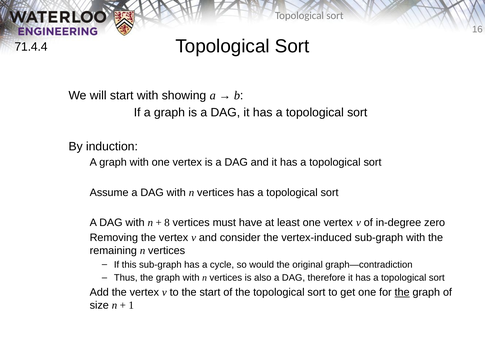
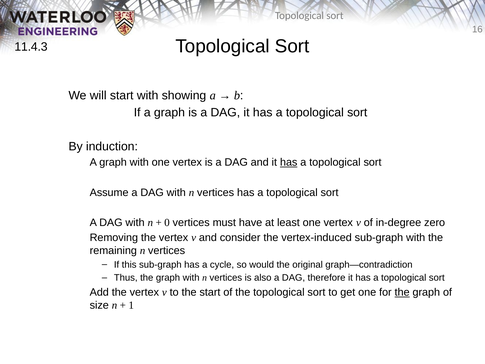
71.4.4: 71.4.4 -> 11.4.3 (31, 47)
has underline: none -> present (289, 162)
8: 8 -> 0 (167, 222)
